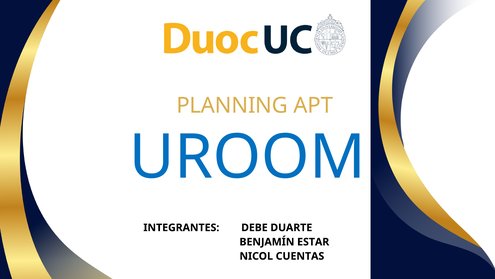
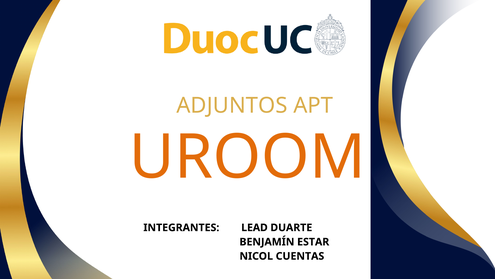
PLANNING: PLANNING -> ADJUNTOS (232, 105)
UROOM colour: blue -> orange (247, 157)
DEBE: DEBE -> LEAD (254, 227)
